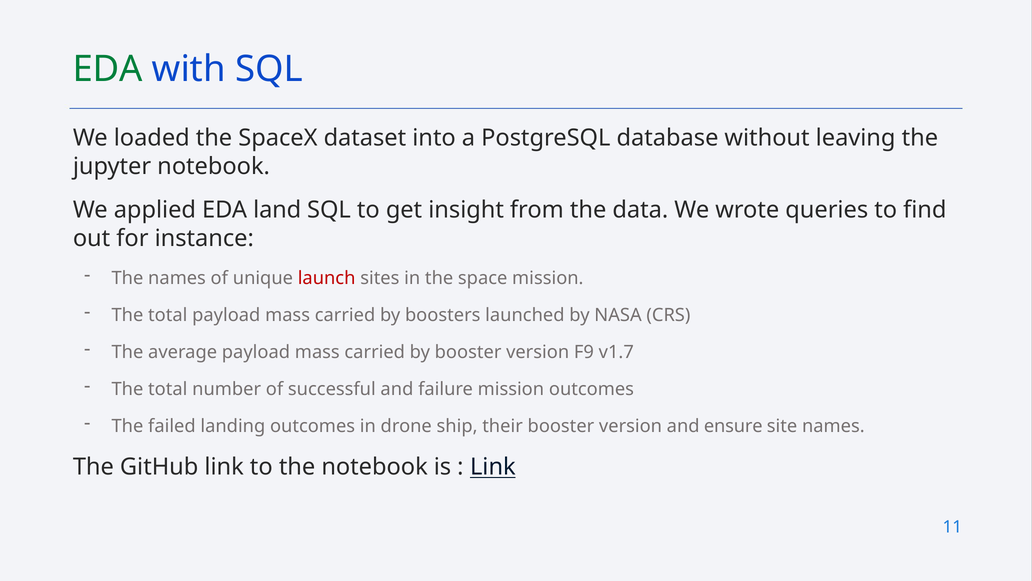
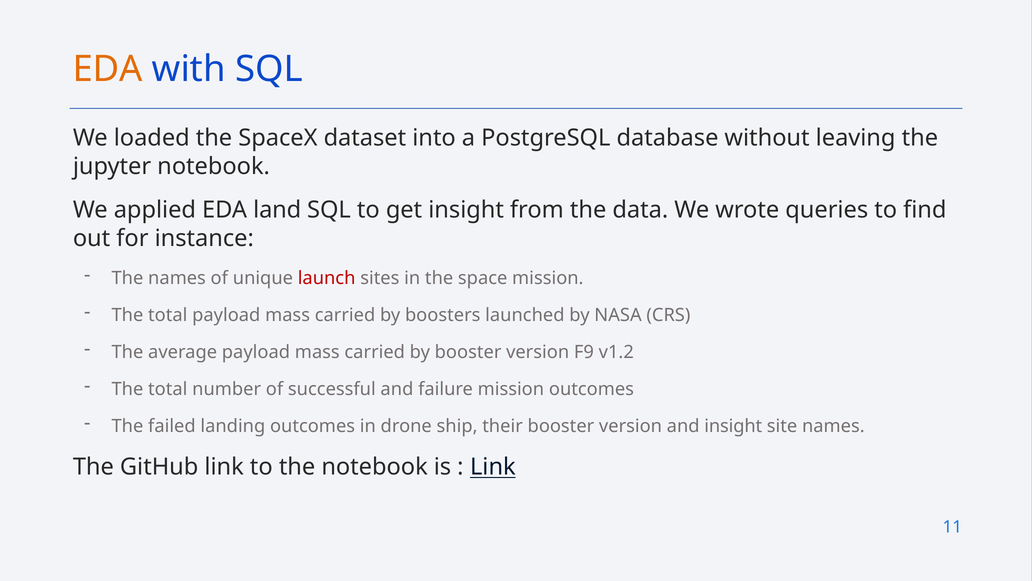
EDA colour: green -> orange (108, 69)
v1.7: v1.7 -> v1.2 (616, 352)
and ensure: ensure -> insight (733, 426)
